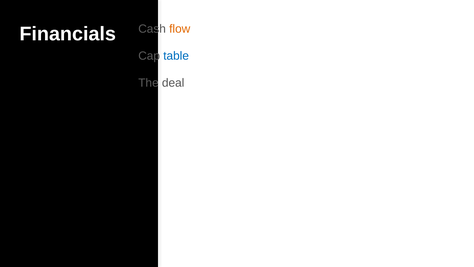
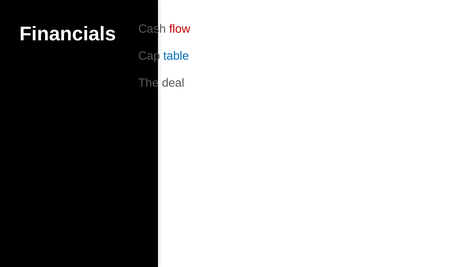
flow colour: orange -> red (180, 29)
